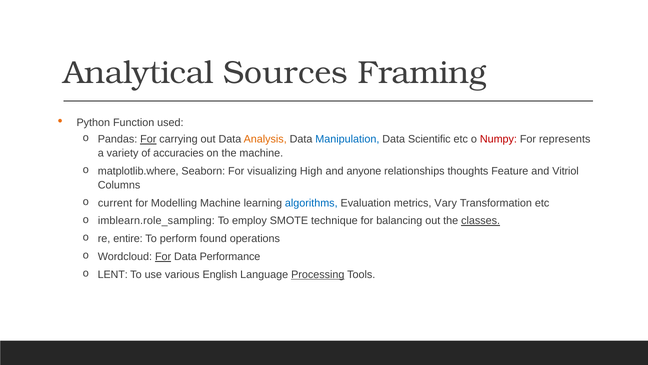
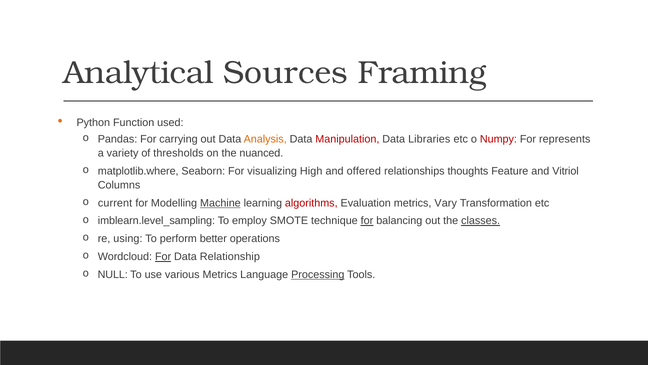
For underline: present -> none (148, 139)
Manipulation colour: blue -> red (347, 139)
Scientific: Scientific -> Libraries (429, 139)
accuracies: accuracies -> thresholds (178, 153)
the machine: machine -> nuanced (261, 153)
anyone: anyone -> offered (364, 171)
Machine underline: none -> present (220, 203)
algorithms colour: blue -> red (311, 203)
imblearn.role_sampling: imblearn.role_sampling -> imblearn.level_sampling (156, 221)
for underline: none -> present (367, 221)
entire: entire -> using (128, 239)
found: found -> better (213, 239)
Performance: Performance -> Relationship (230, 256)
LENT: LENT -> NULL (113, 274)
various English: English -> Metrics (220, 274)
